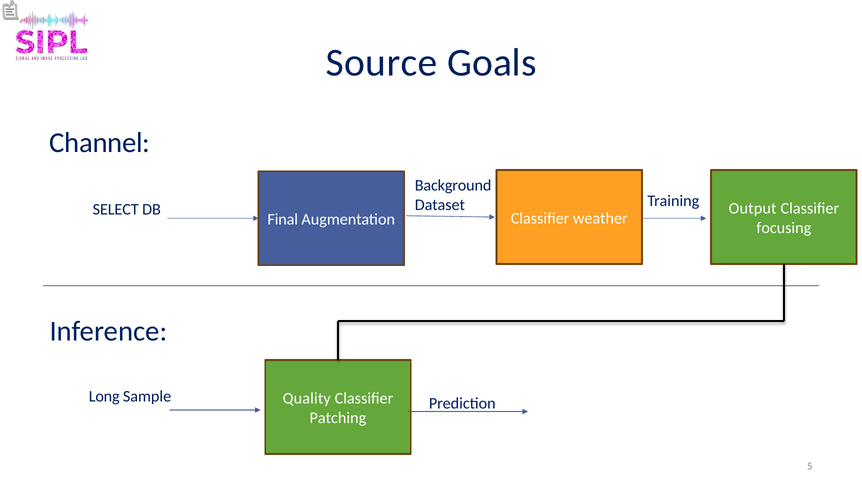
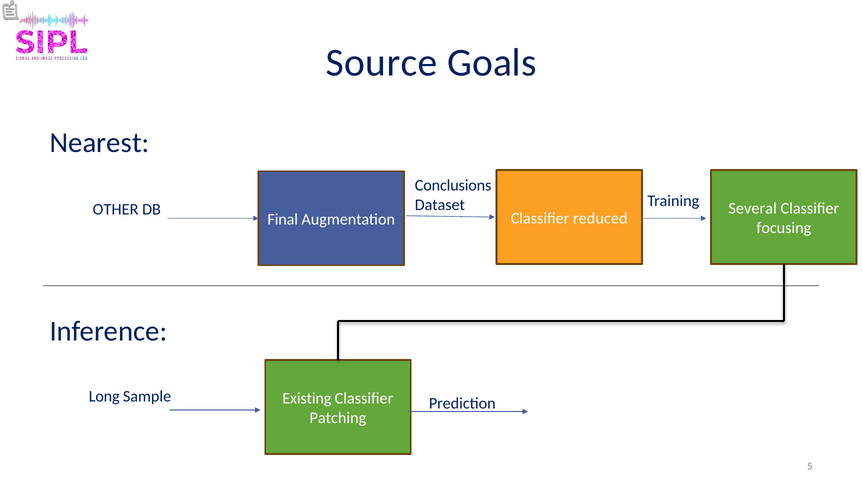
Channel: Channel -> Nearest (100, 143)
Background: Background -> Conclusions (453, 185)
Output: Output -> Several (753, 208)
SELECT: SELECT -> OTHER (116, 209)
weather: weather -> reduced (600, 218)
Quality: Quality -> Existing (307, 398)
